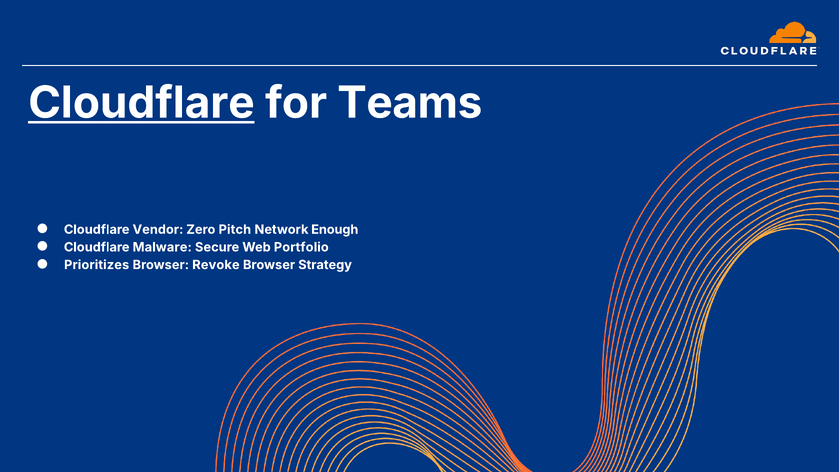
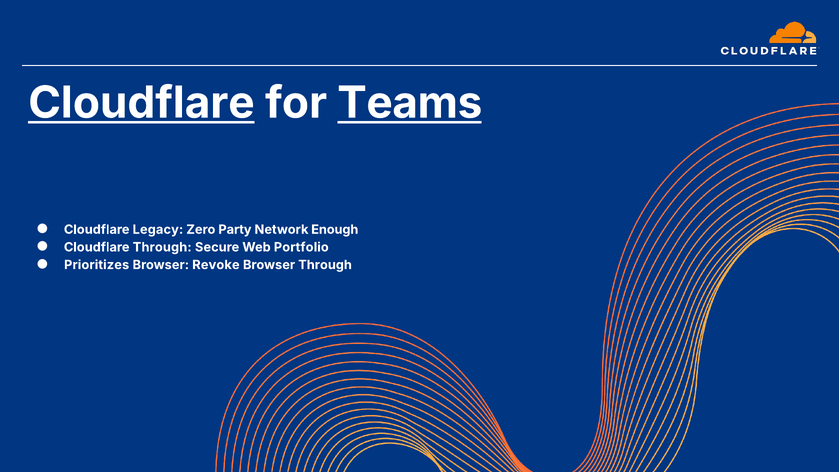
Teams underline: none -> present (410, 103)
Vendor: Vendor -> Legacy (158, 230)
Pitch: Pitch -> Party (235, 230)
Cloudflare Malware: Malware -> Through (162, 247)
Browser Strategy: Strategy -> Through (325, 265)
